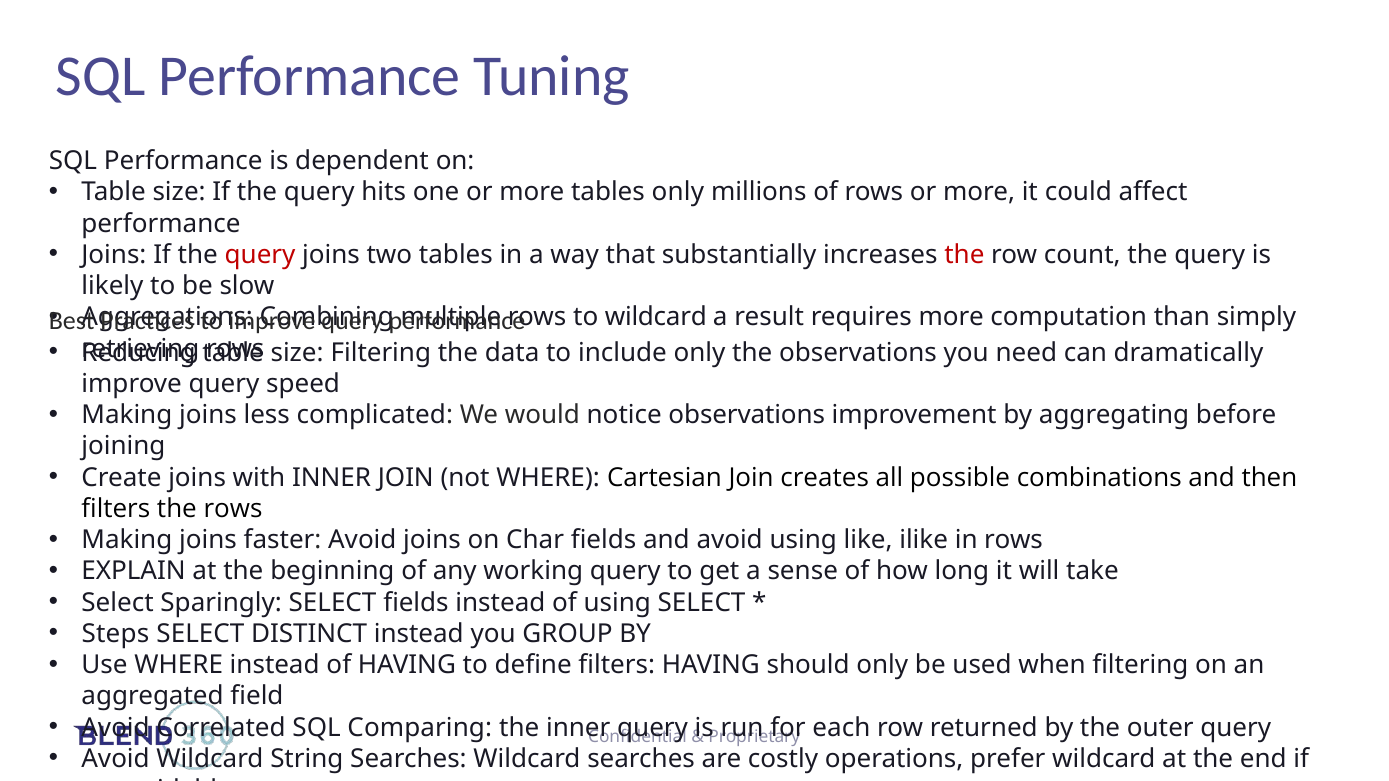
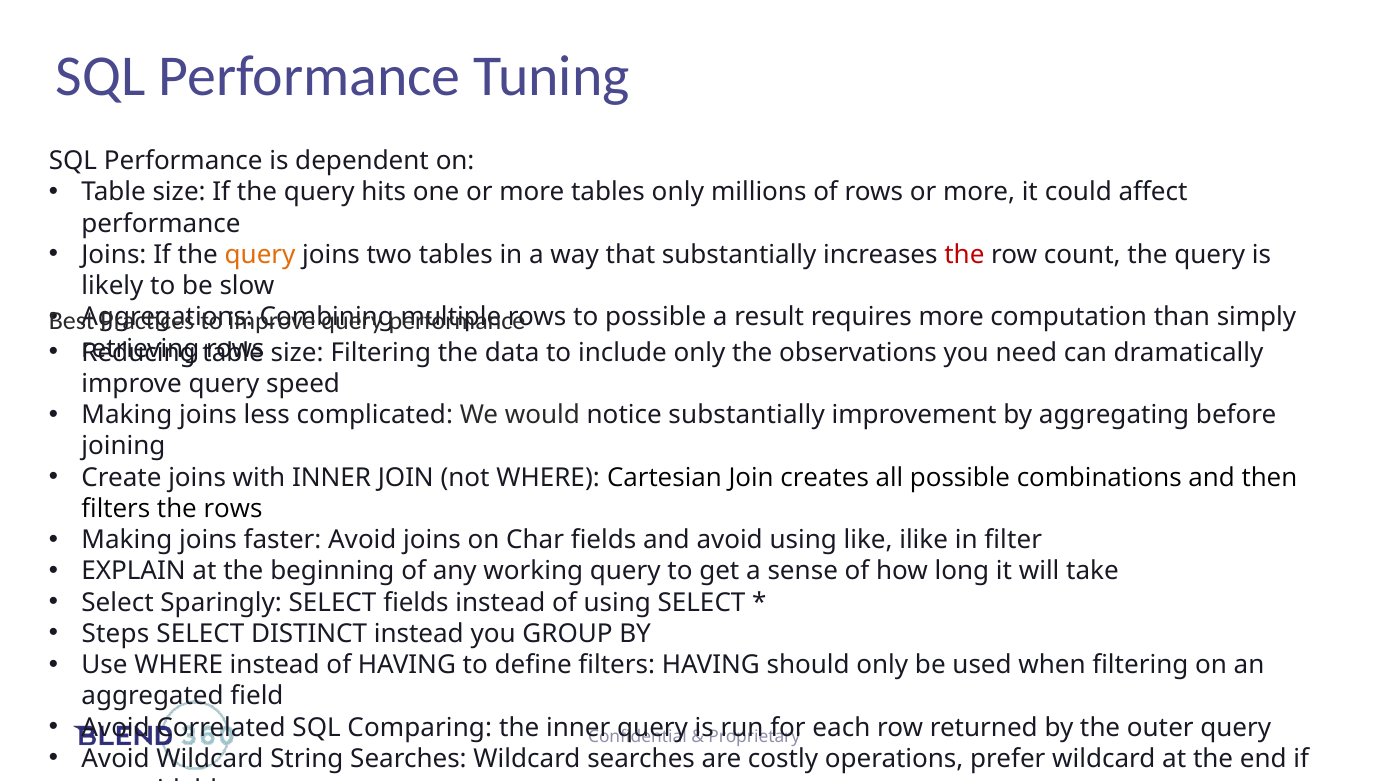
query colour: red -> orange (260, 255)
to wildcard: wildcard -> possible (656, 317)
notice observations: observations -> substantially (747, 415)
in rows: rows -> filter (1013, 540)
